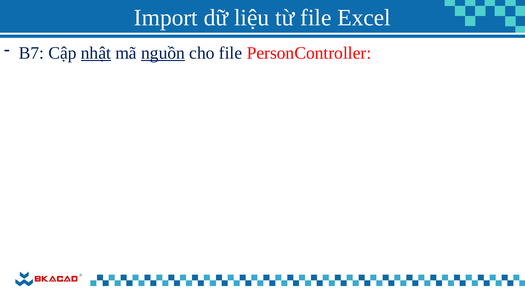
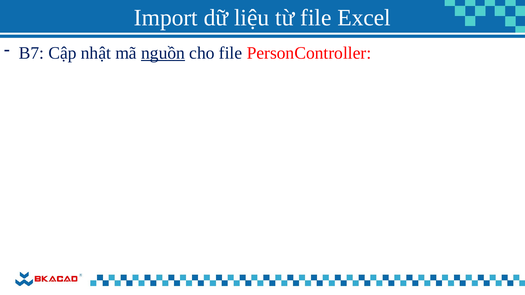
nhật underline: present -> none (96, 53)
